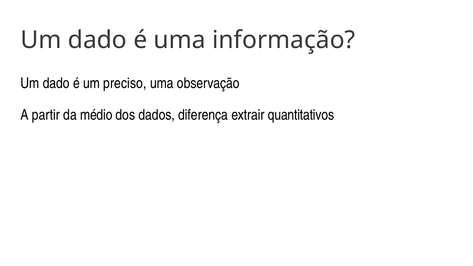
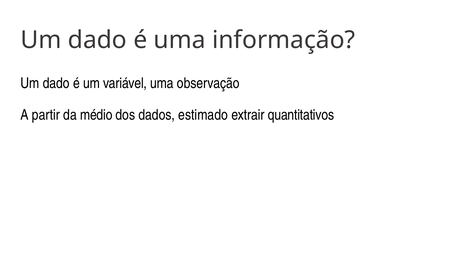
preciso: preciso -> variável (125, 83)
diferença: diferença -> estimado (203, 115)
